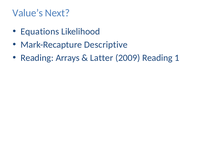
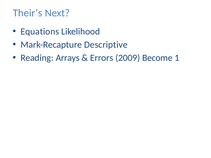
Value’s: Value’s -> Their’s (28, 13)
Latter: Latter -> Errors (102, 58)
2009 Reading: Reading -> Become (157, 58)
